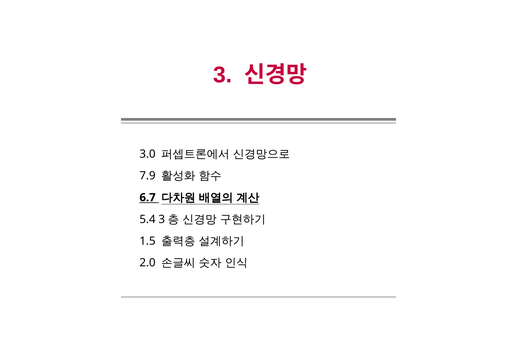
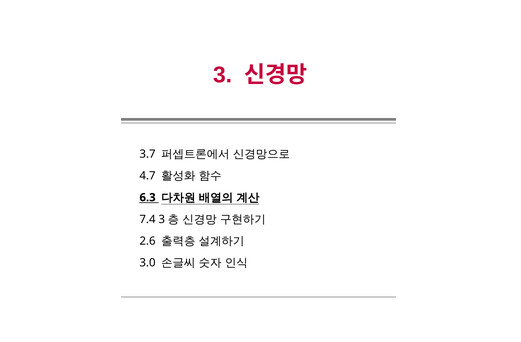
3.0: 3.0 -> 3.7 (147, 154)
7.9: 7.9 -> 4.7 (147, 176)
6.7: 6.7 -> 6.3 (148, 198)
5.4: 5.4 -> 7.4 (147, 219)
1.5: 1.5 -> 2.6 (147, 241)
2.0: 2.0 -> 3.0 (147, 263)
